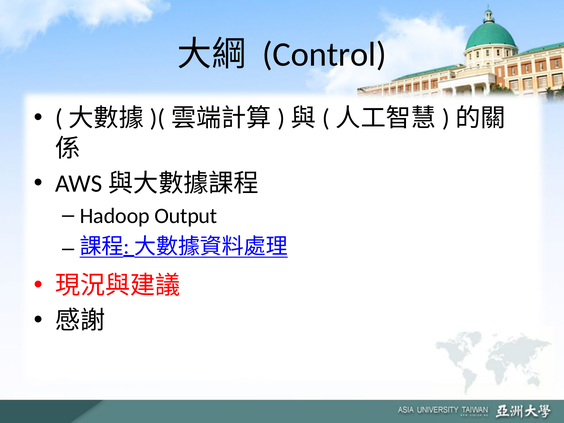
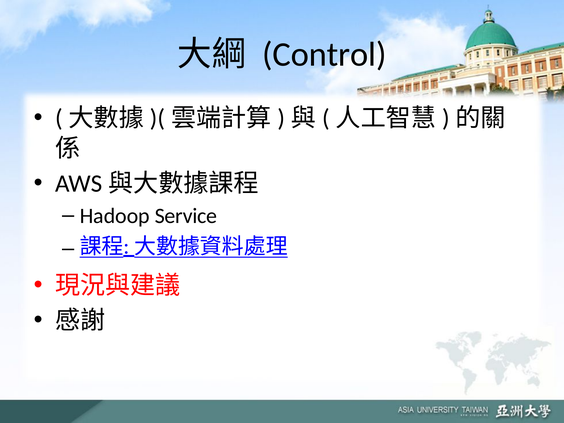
Output: Output -> Service (186, 216)
